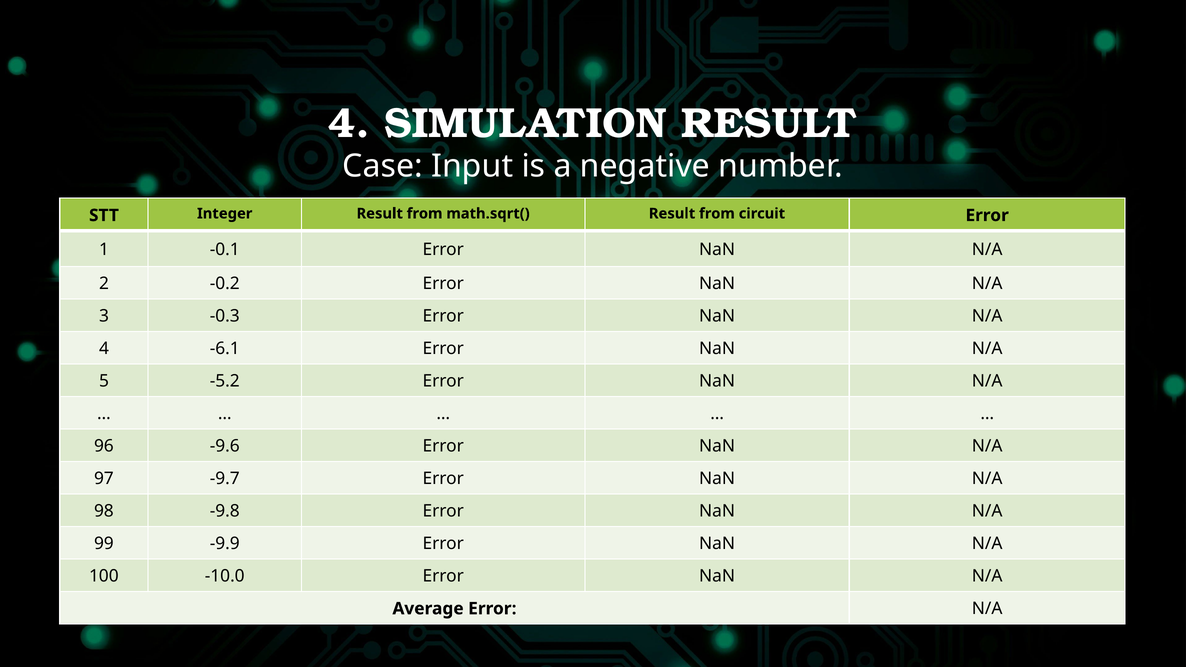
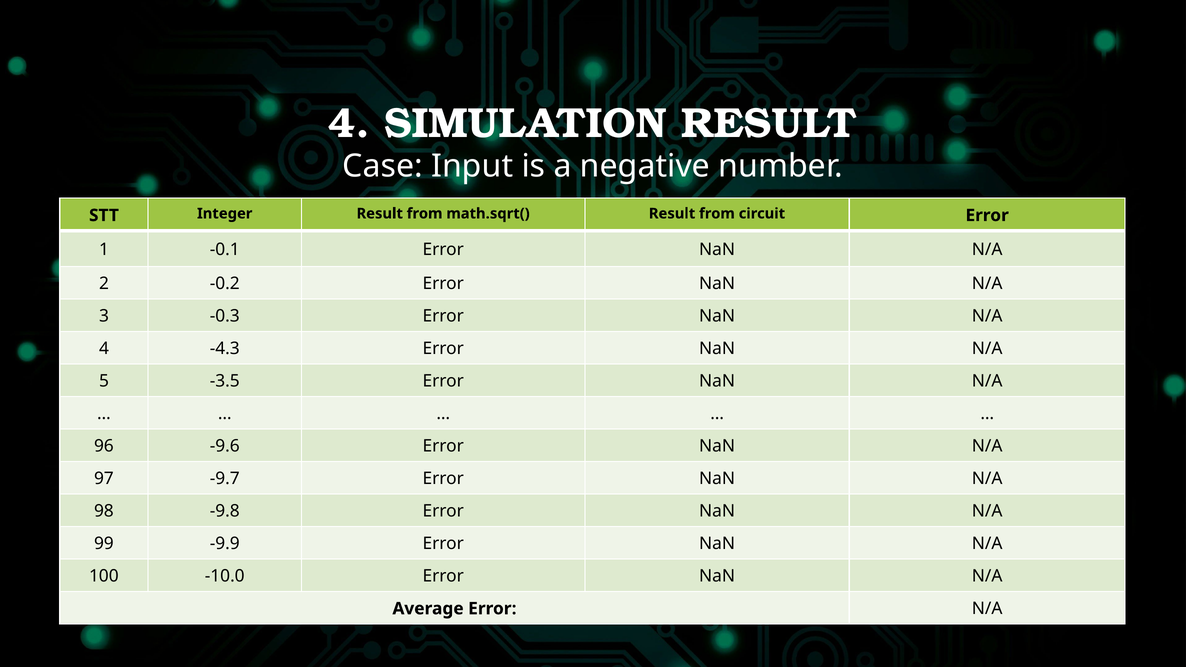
-6.1: -6.1 -> -4.3 (225, 349)
-5.2: -5.2 -> -3.5 (225, 381)
